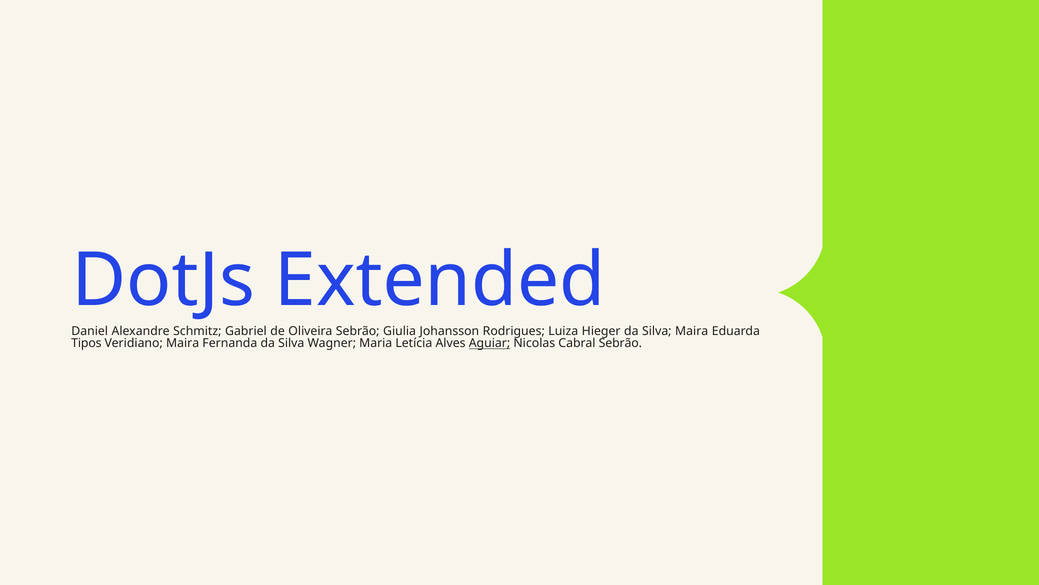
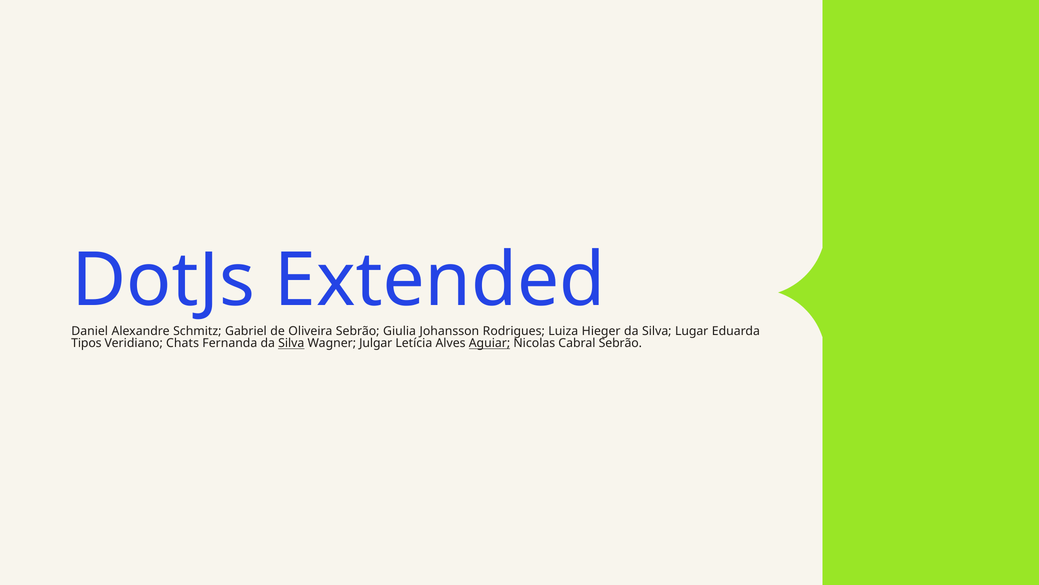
Silva Maira: Maira -> Lugar (692, 331)
Veridiano Maira: Maira -> Chats (183, 343)
Silva underline: none -> present (291, 343)
Maria: Maria -> Julgar (376, 343)
